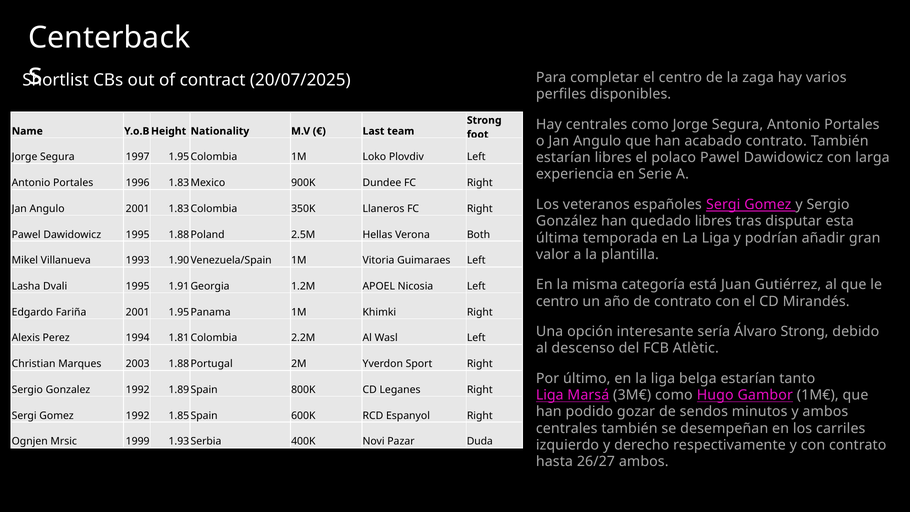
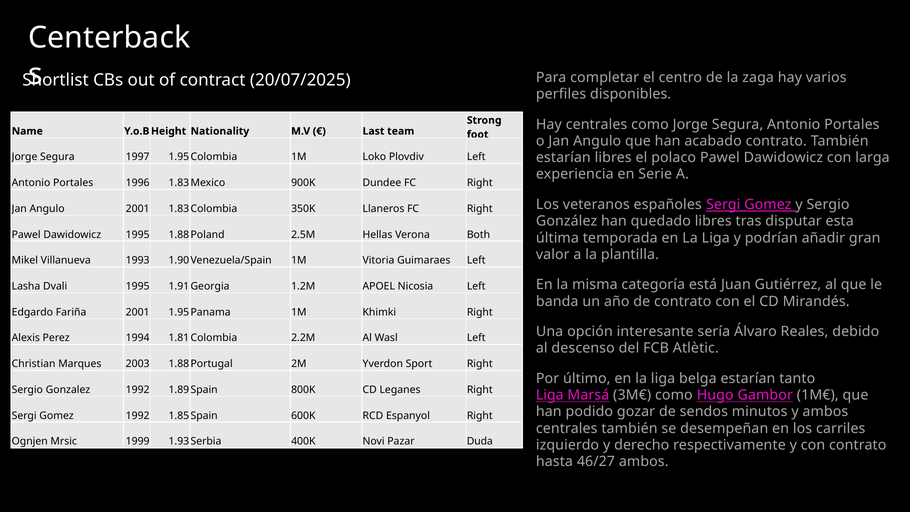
centro: centro -> banda (557, 301)
Álvaro Strong: Strong -> Reales (804, 332)
26/27: 26/27 -> 46/27 (596, 462)
